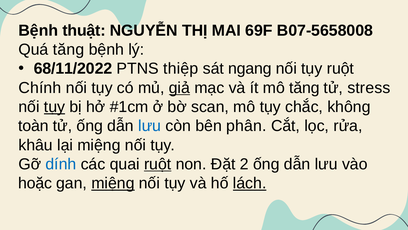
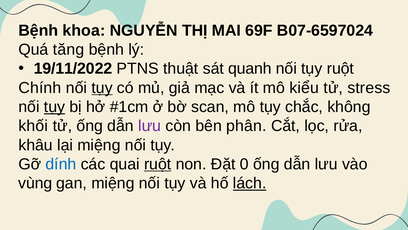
thuật: thuật -> khoa (84, 30)
B07-5658008: B07-5658008 -> B07-6597024 (325, 30)
68/11/2022: 68/11/2022 -> 19/11/2022 (73, 69)
thiệp: thiệp -> thuật (181, 69)
ngang: ngang -> quanh (250, 69)
tụy underline: none -> present (102, 88)
giả underline: present -> none (179, 88)
mô tăng: tăng -> kiểu (304, 88)
toàn: toàn -> khối (33, 126)
lưu colour: blue -> purple (150, 126)
2: 2 -> 0 (244, 164)
hoặc: hoặc -> vùng (35, 183)
miệng underline: present -> none (113, 183)
